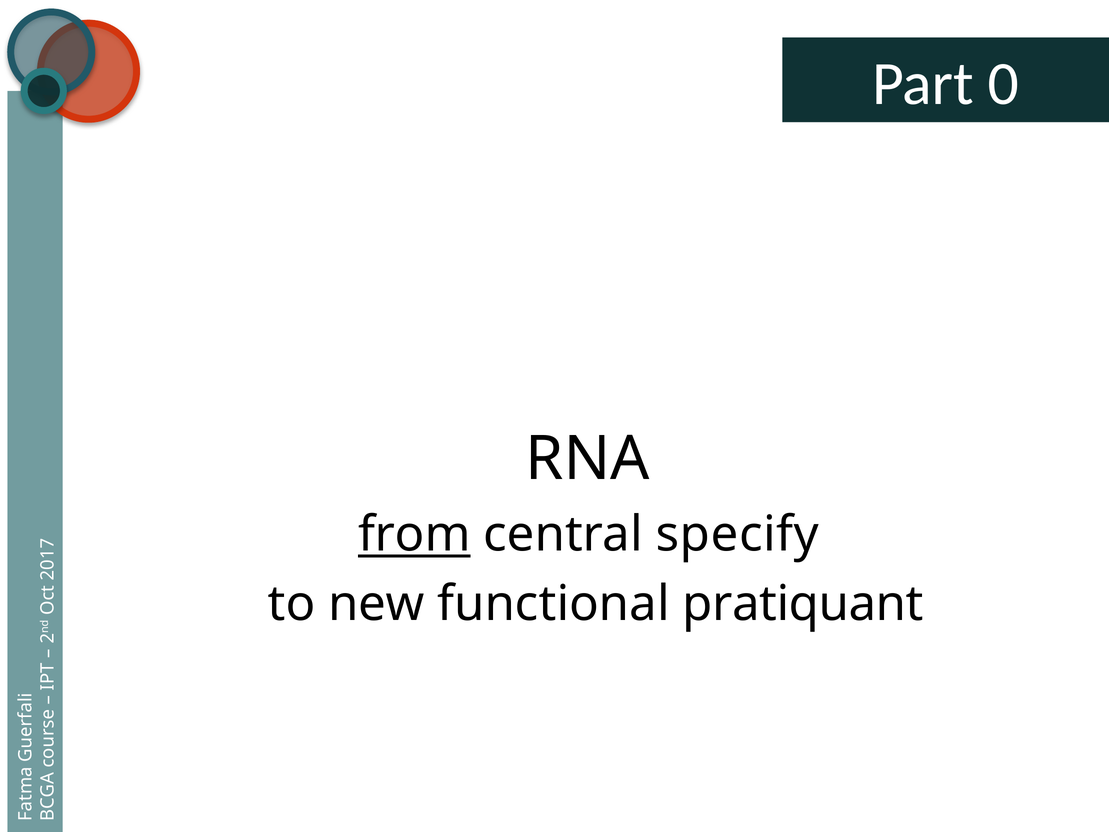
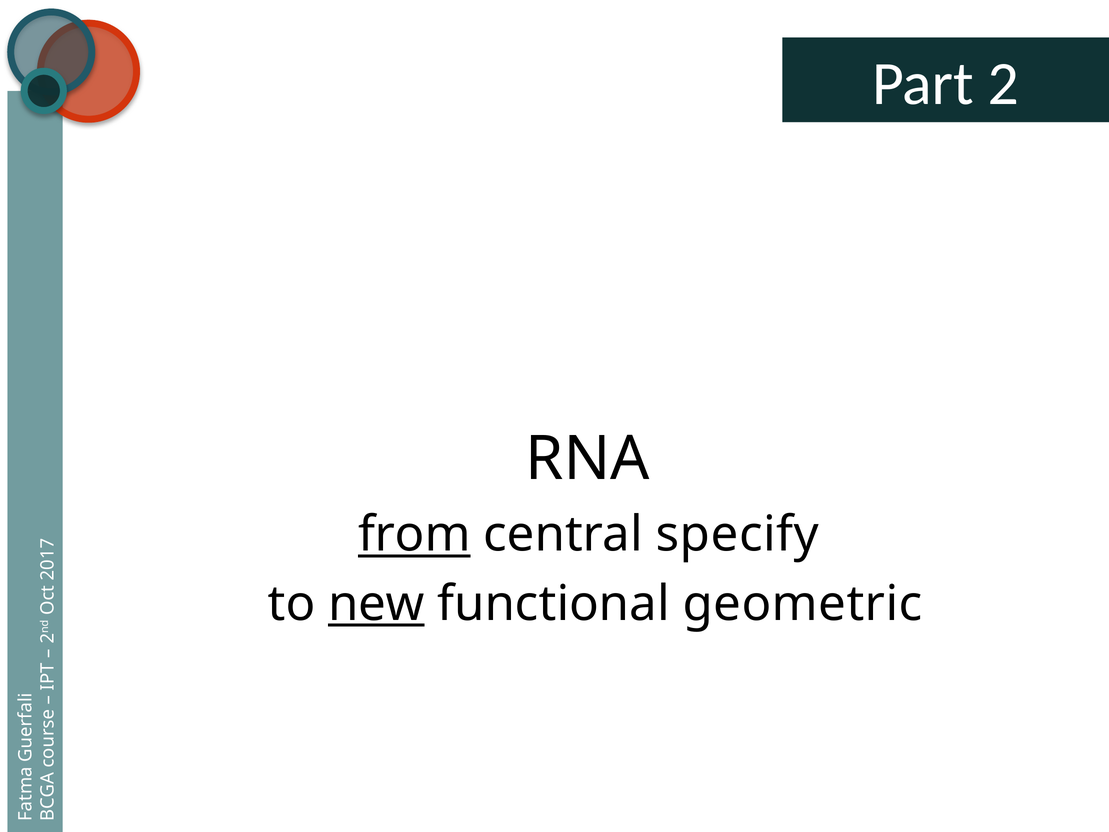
Part 0: 0 -> 2 (1003, 84)
new underline: none -> present (376, 604)
pratiquant: pratiquant -> geometric (802, 604)
